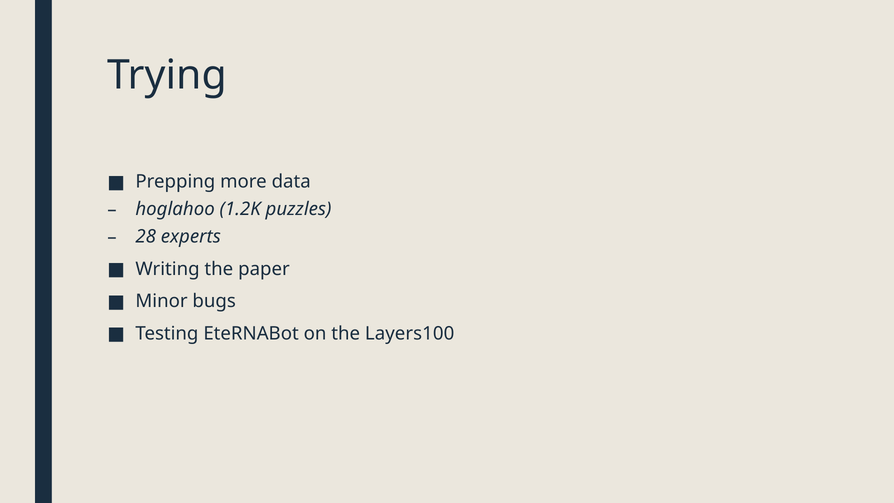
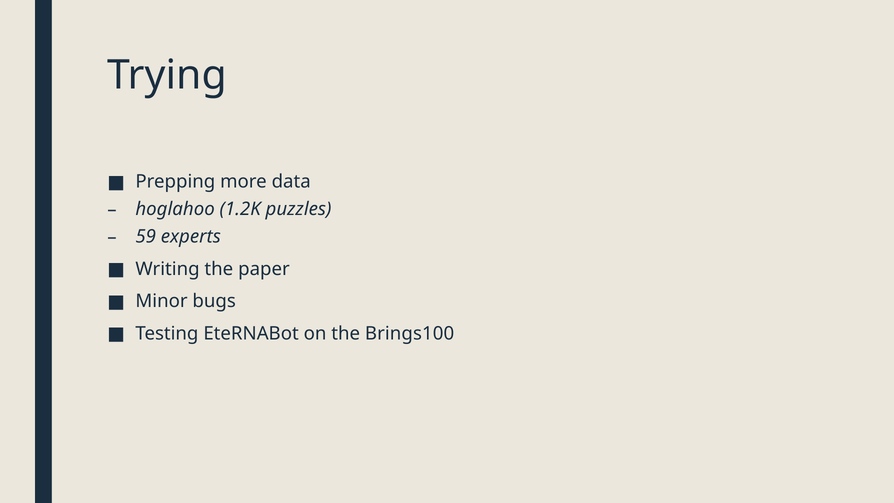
28: 28 -> 59 (146, 237)
Layers100: Layers100 -> Brings100 (410, 333)
